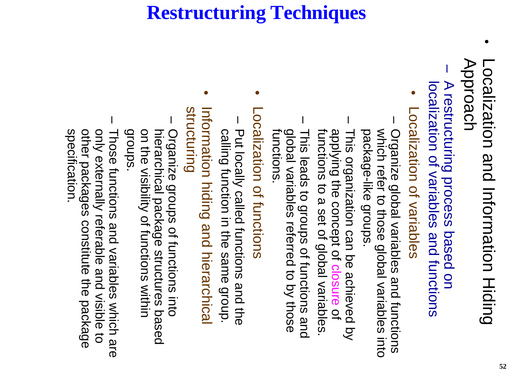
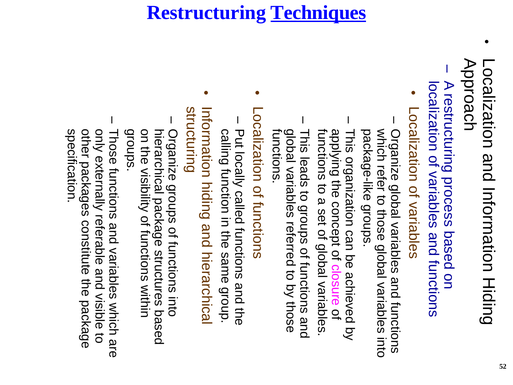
Techniques underline: none -> present (318, 13)
